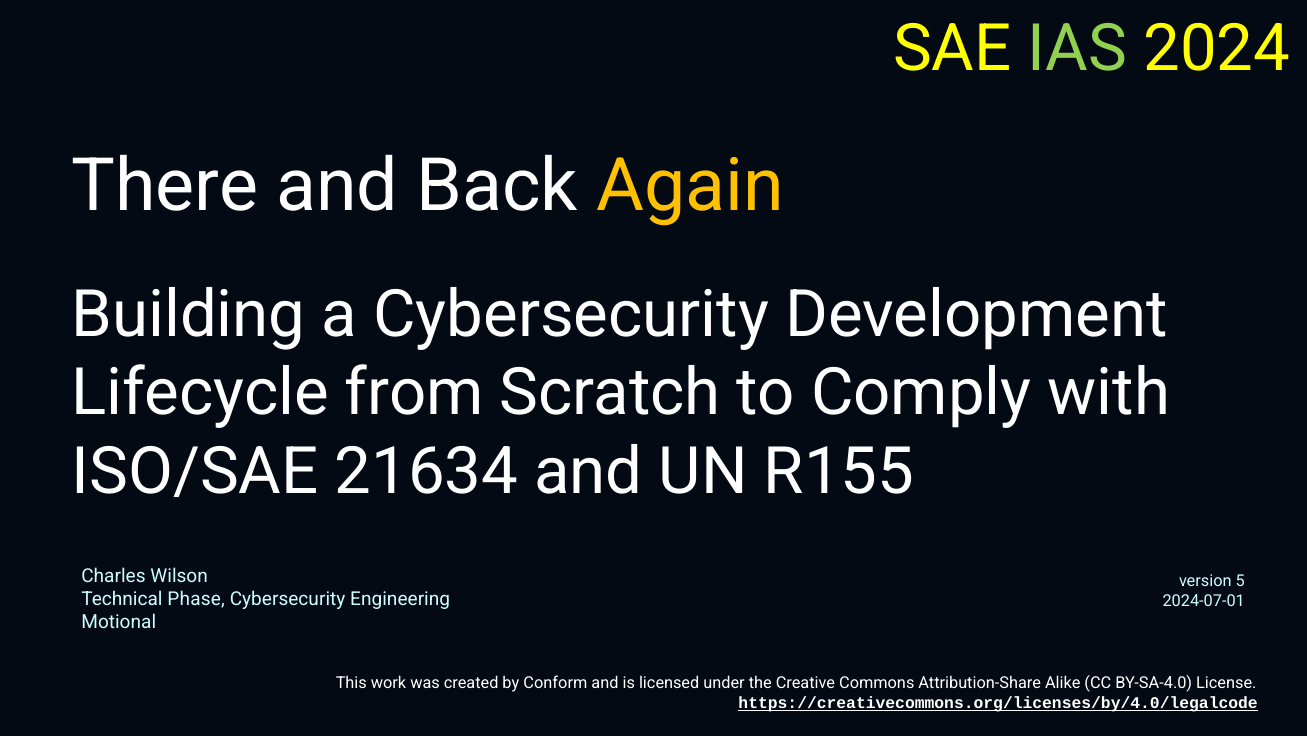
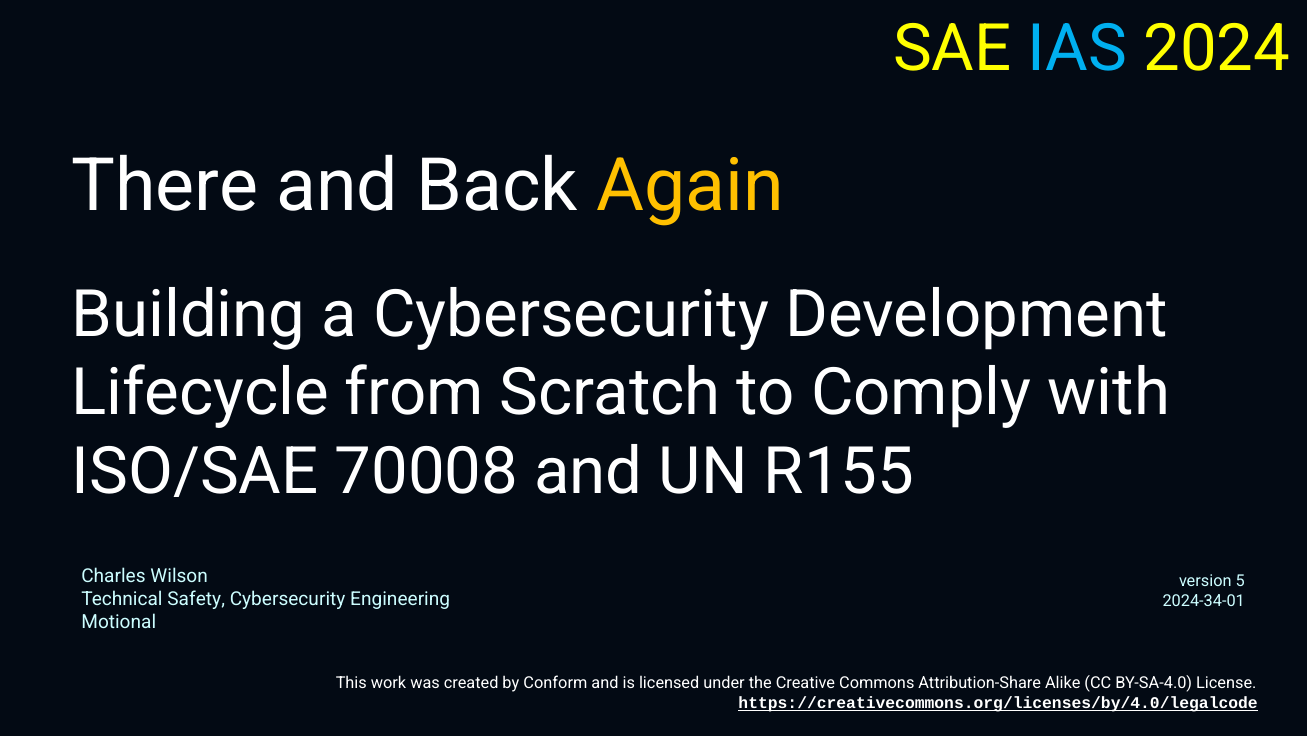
IAS colour: light green -> light blue (1078, 49)
21634: 21634 -> 70008 (426, 471)
Phase: Phase -> Safety (196, 599)
2024-07-01: 2024-07-01 -> 2024-34-01 (1204, 600)
